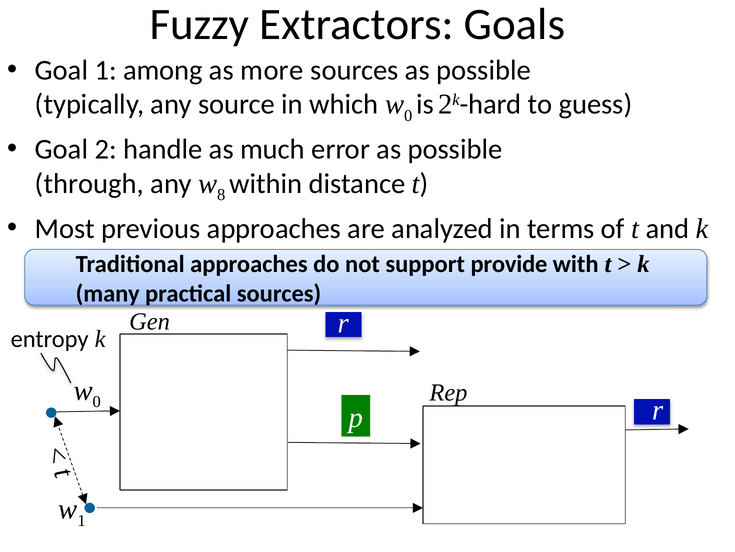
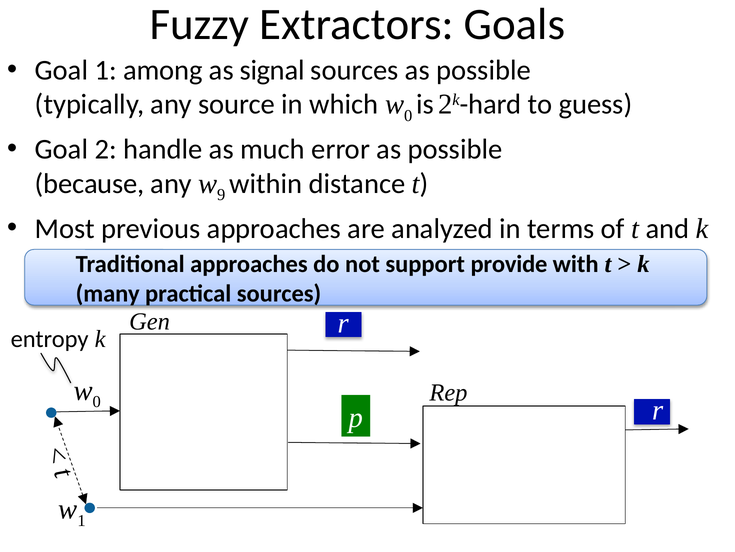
more: more -> signal (272, 70)
through: through -> because (90, 183)
8: 8 -> 9 (221, 195)
